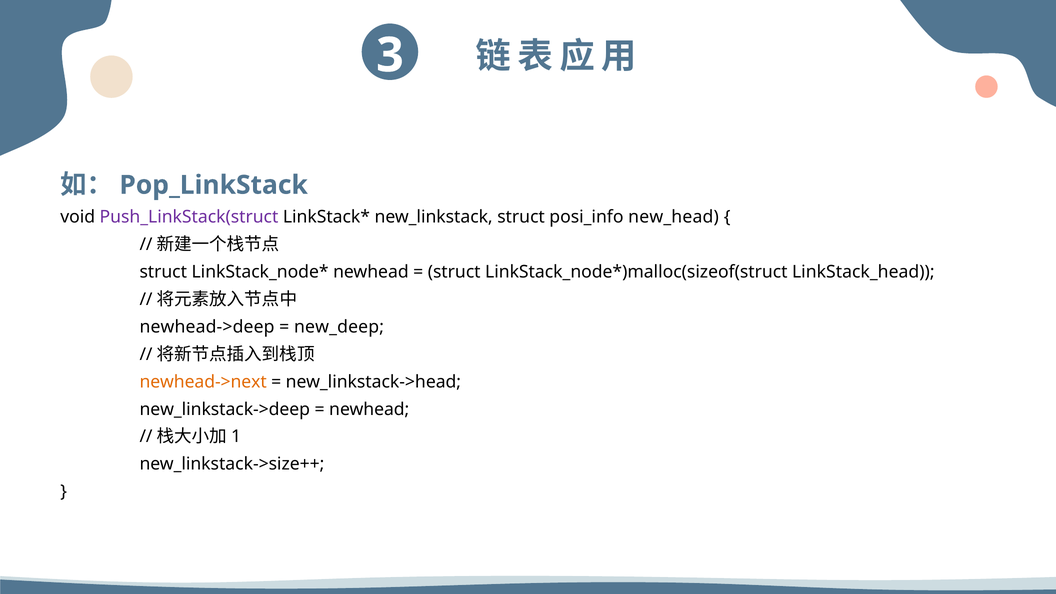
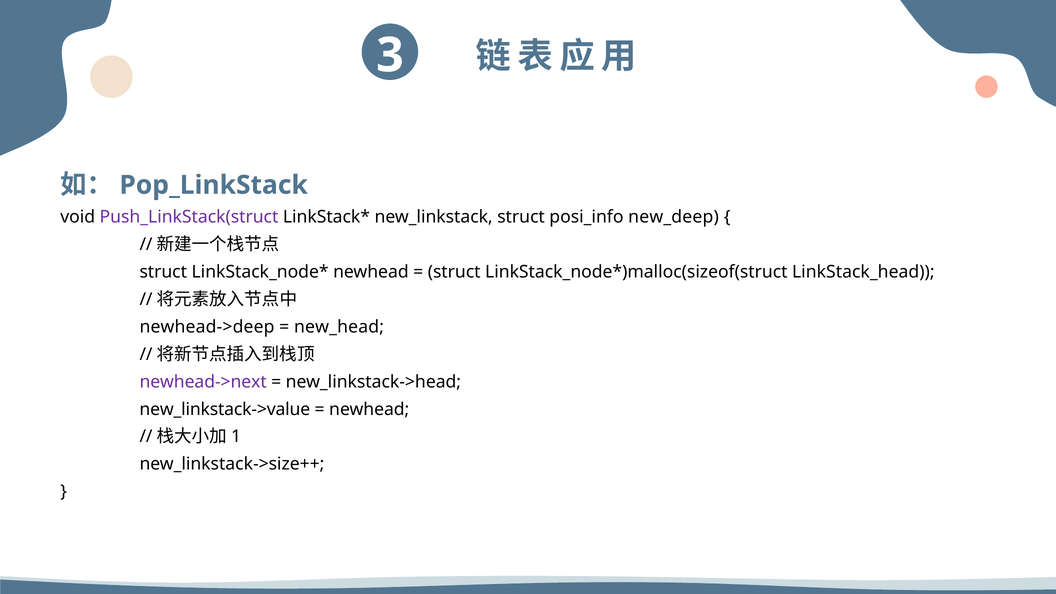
new_head: new_head -> new_deep (674, 217)
new_deep: new_deep -> new_head (339, 327)
newhead->next colour: orange -> purple (203, 382)
new_linkstack->deep: new_linkstack->deep -> new_linkstack->value (225, 409)
